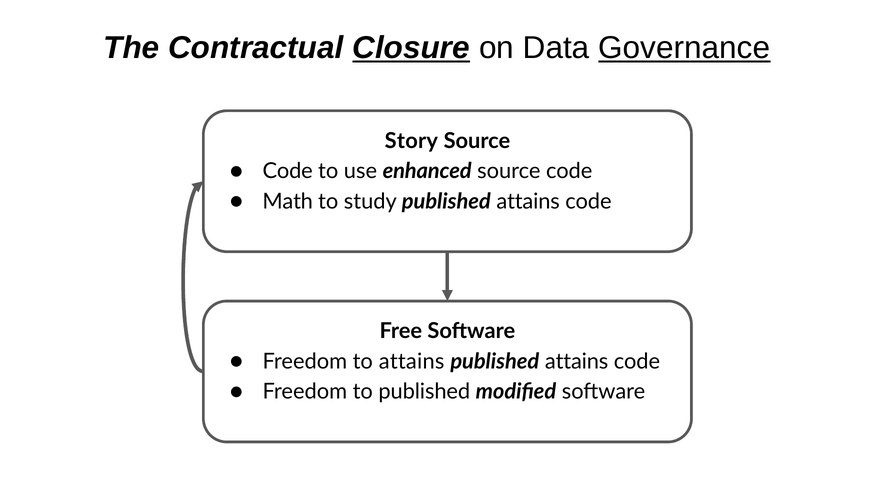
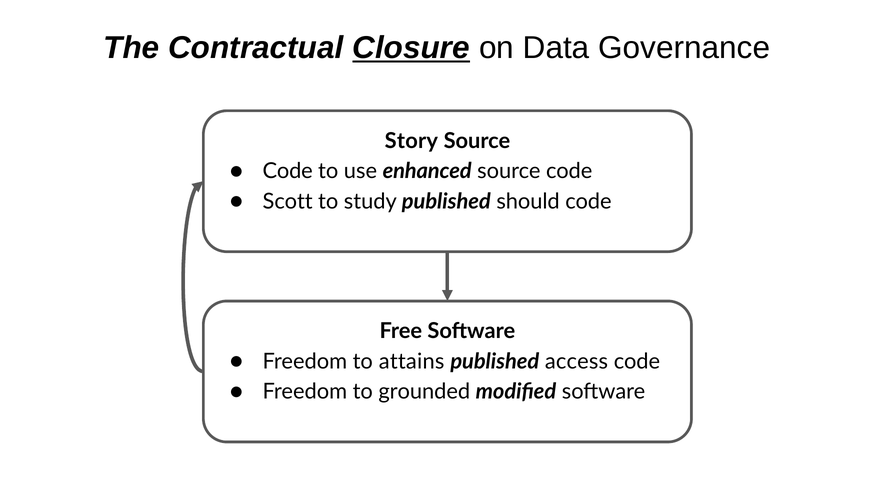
Governance underline: present -> none (684, 48)
Math: Math -> Scott (288, 201)
study published attains: attains -> should (528, 201)
attains: attains -> access (576, 361)
to published: published -> grounded (424, 391)
